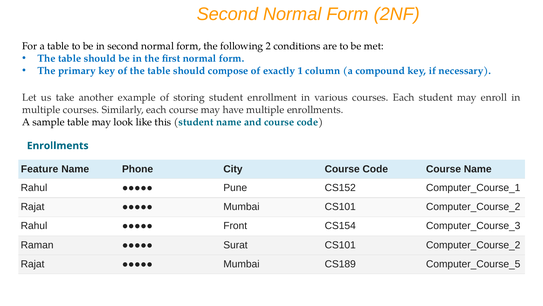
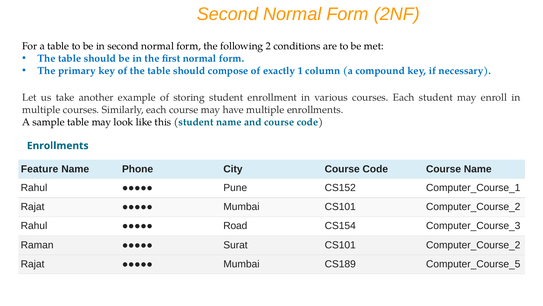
Front: Front -> Road (235, 226)
